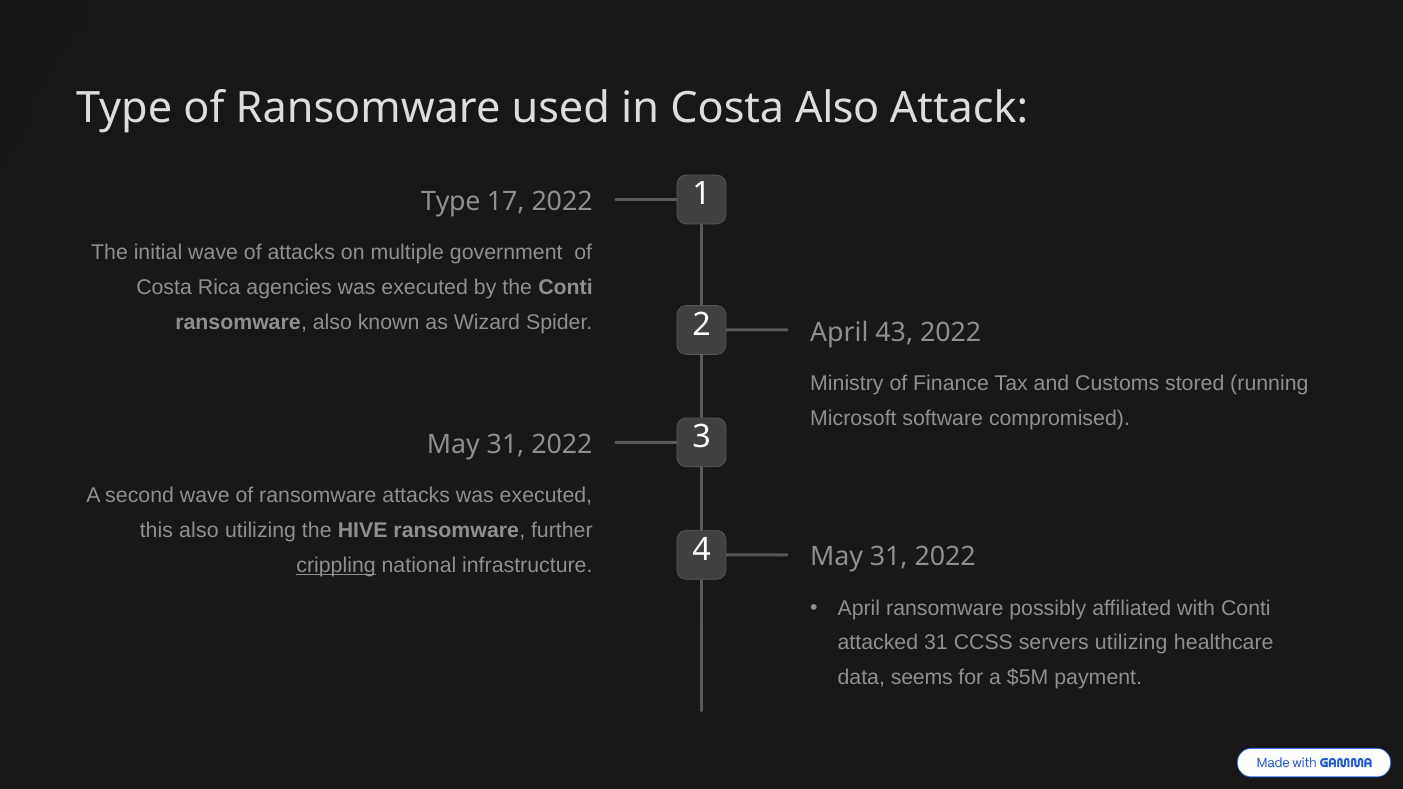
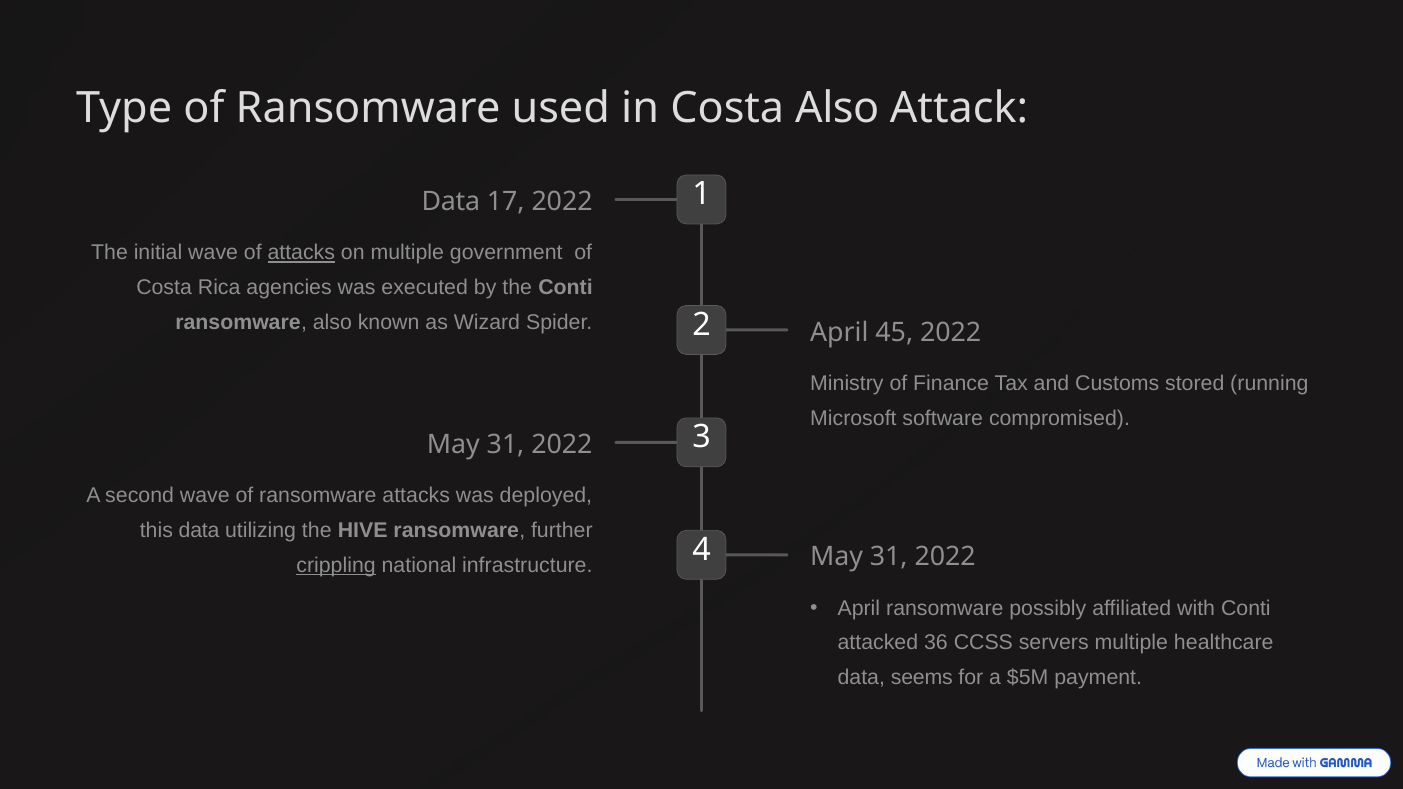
Type: Type -> Data (451, 202)
attacks underline: none -> present (301, 253)
43: 43 -> 45 (894, 332)
attacks was executed: executed -> deployed (546, 496)
this also: also -> data (199, 531)
attacked 31: 31 -> 36 (936, 643)
servers utilizing: utilizing -> multiple (1131, 643)
